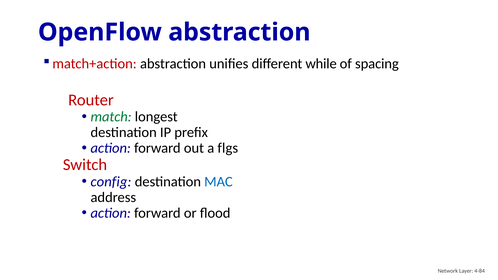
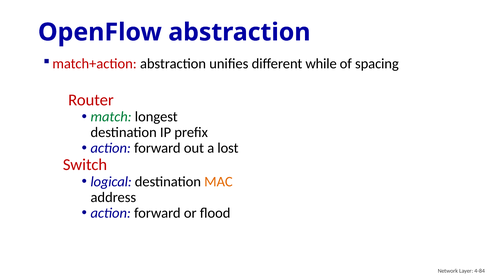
flgs: flgs -> lost (228, 148)
config: config -> logical (111, 182)
MAC colour: blue -> orange (218, 182)
